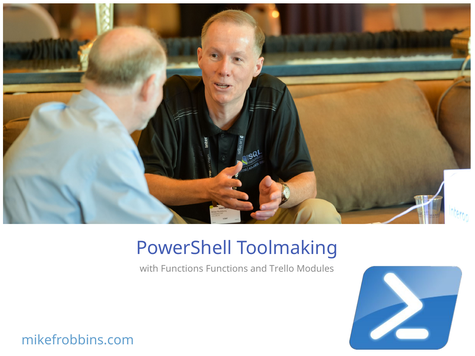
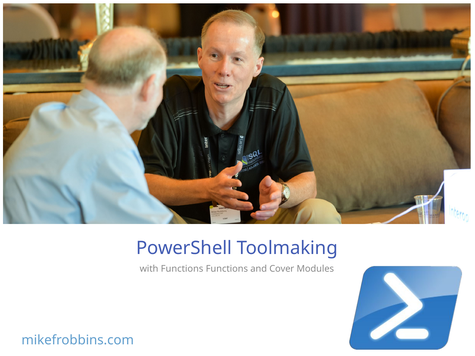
Trello: Trello -> Cover (282, 269)
